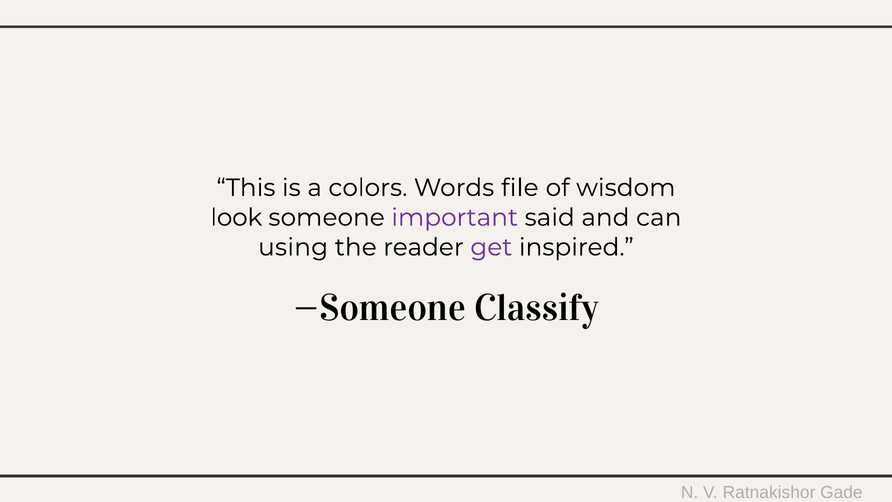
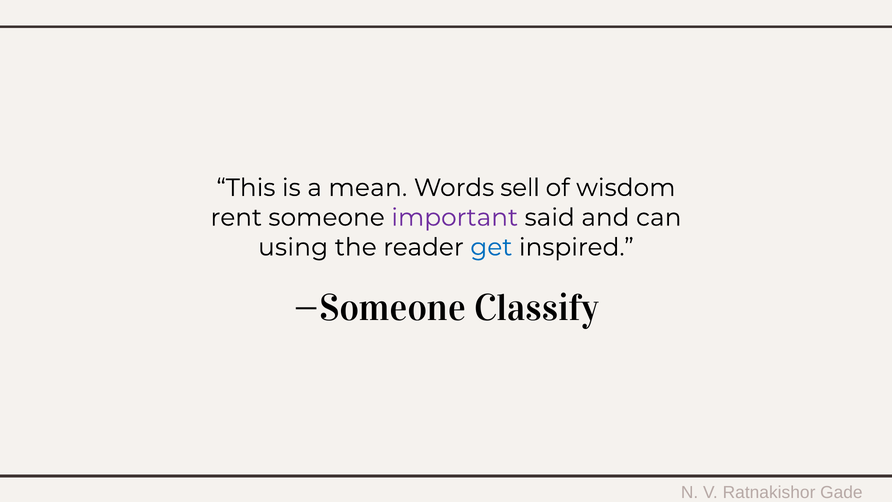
colors: colors -> mean (368, 188)
file: file -> sell (520, 188)
look: look -> rent (236, 217)
get colour: purple -> blue (491, 247)
